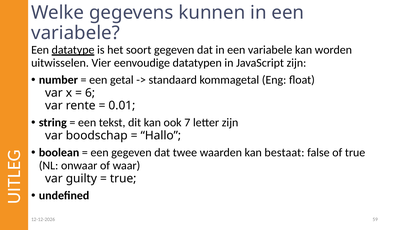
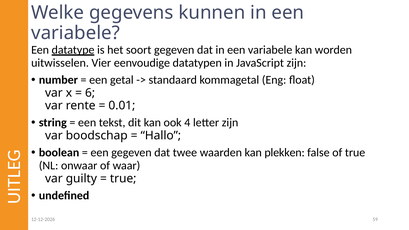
7: 7 -> 4 (187, 123)
bestaat: bestaat -> plekken (285, 153)
